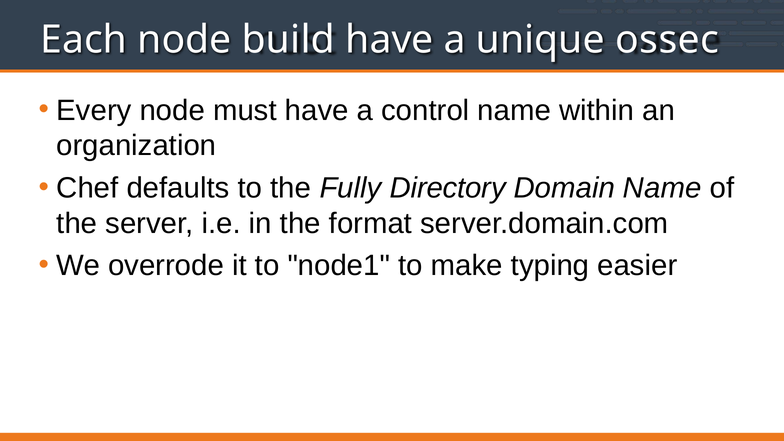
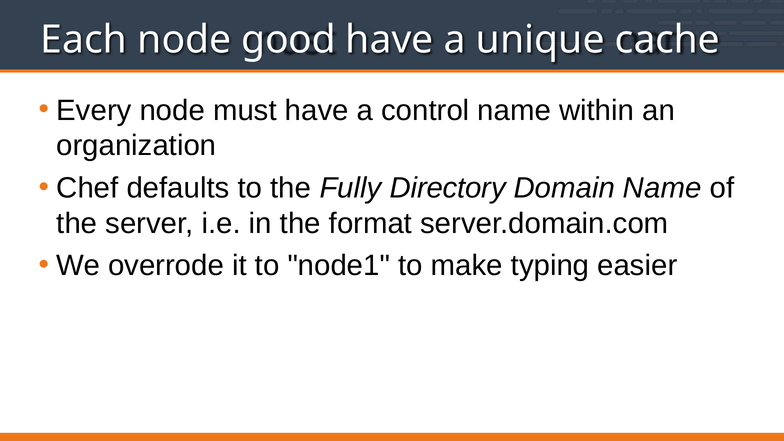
build: build -> good (289, 40)
ossec: ossec -> cache (667, 40)
